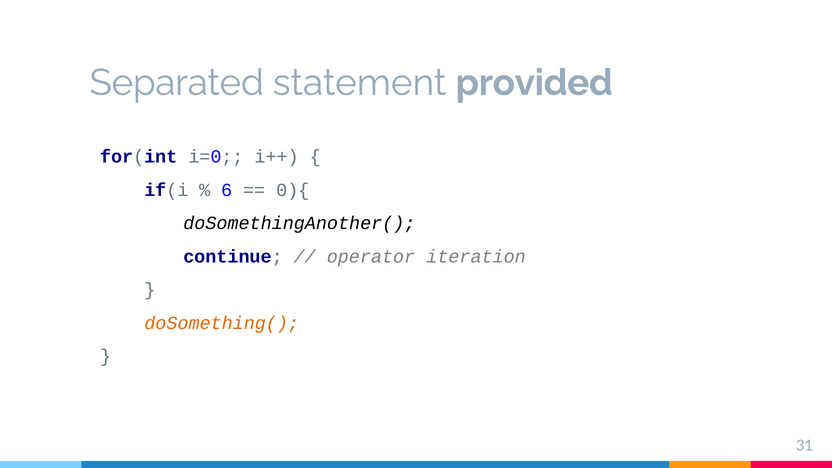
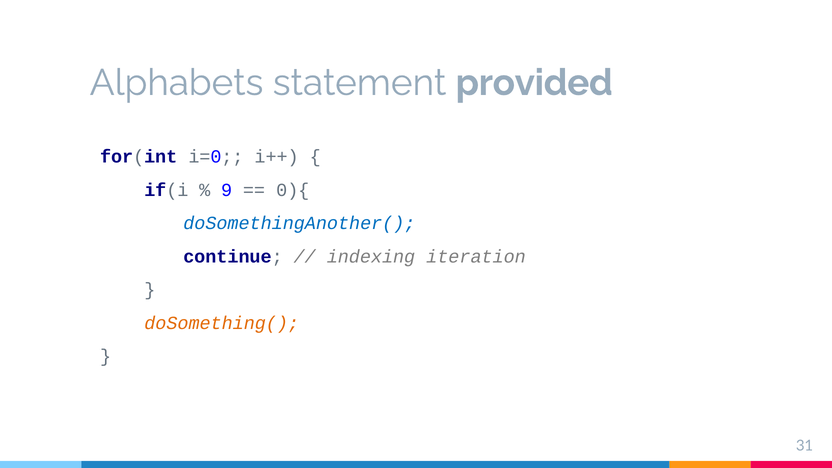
Separated: Separated -> Alphabets (177, 83)
6: 6 -> 9 (227, 190)
doSomethingAnother( colour: black -> blue (299, 223)
operator: operator -> indexing (371, 257)
